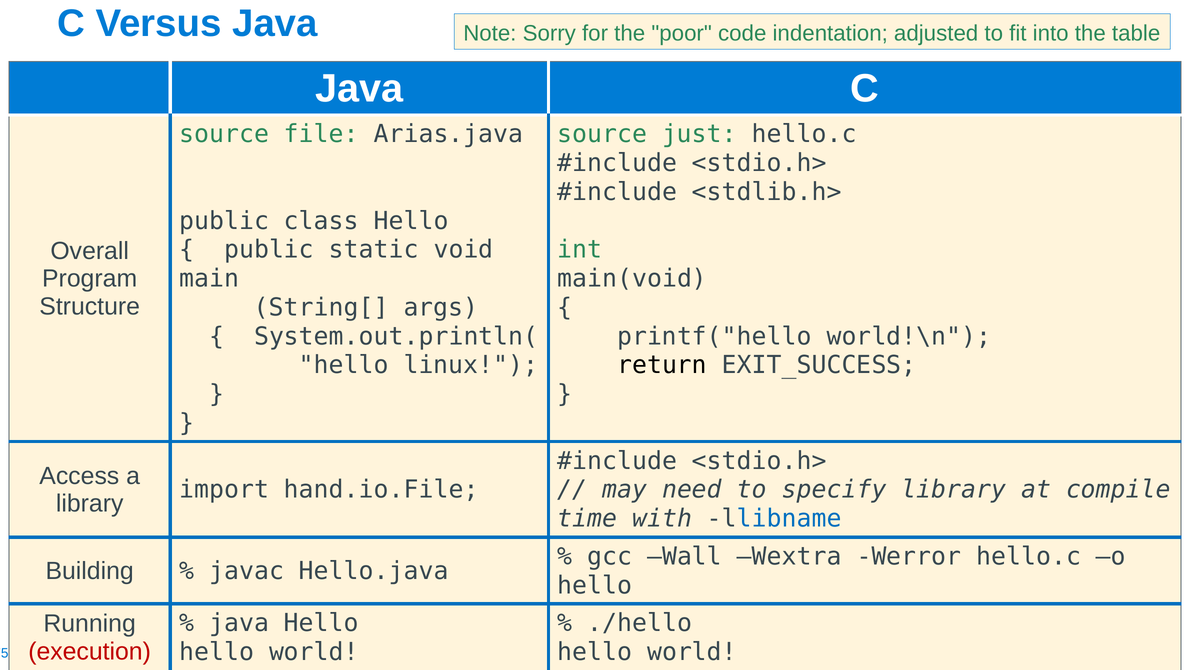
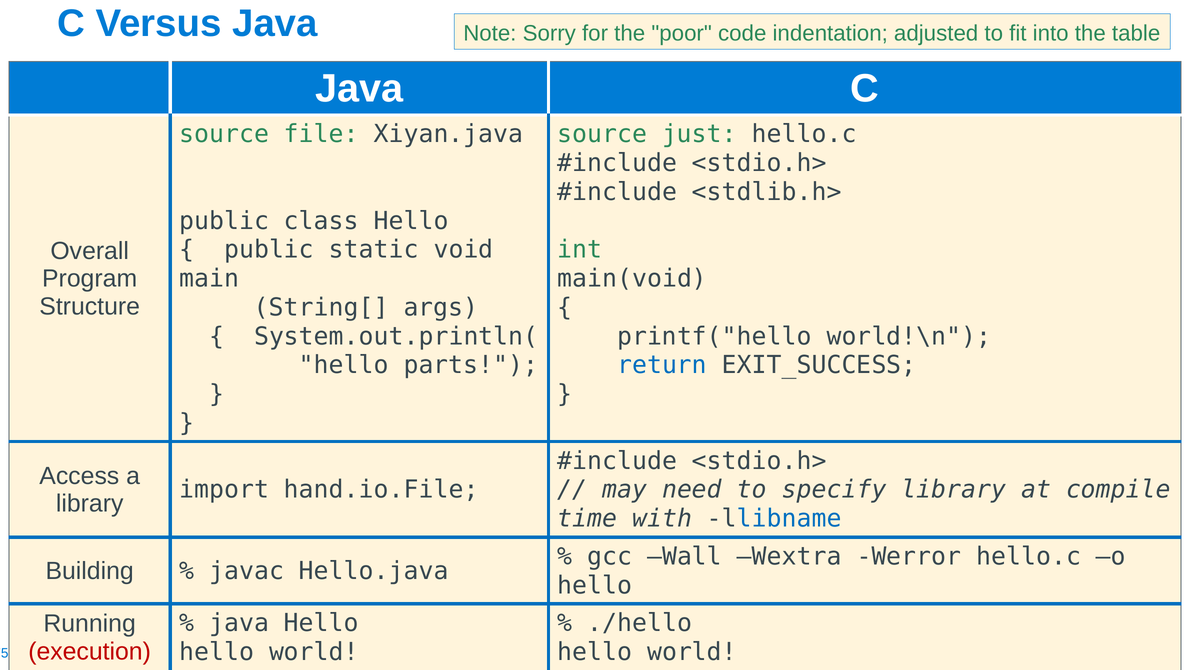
Arias.java: Arias.java -> Xiyan.java (448, 134)
linux: linux -> parts (471, 365)
return colour: black -> blue (662, 365)
